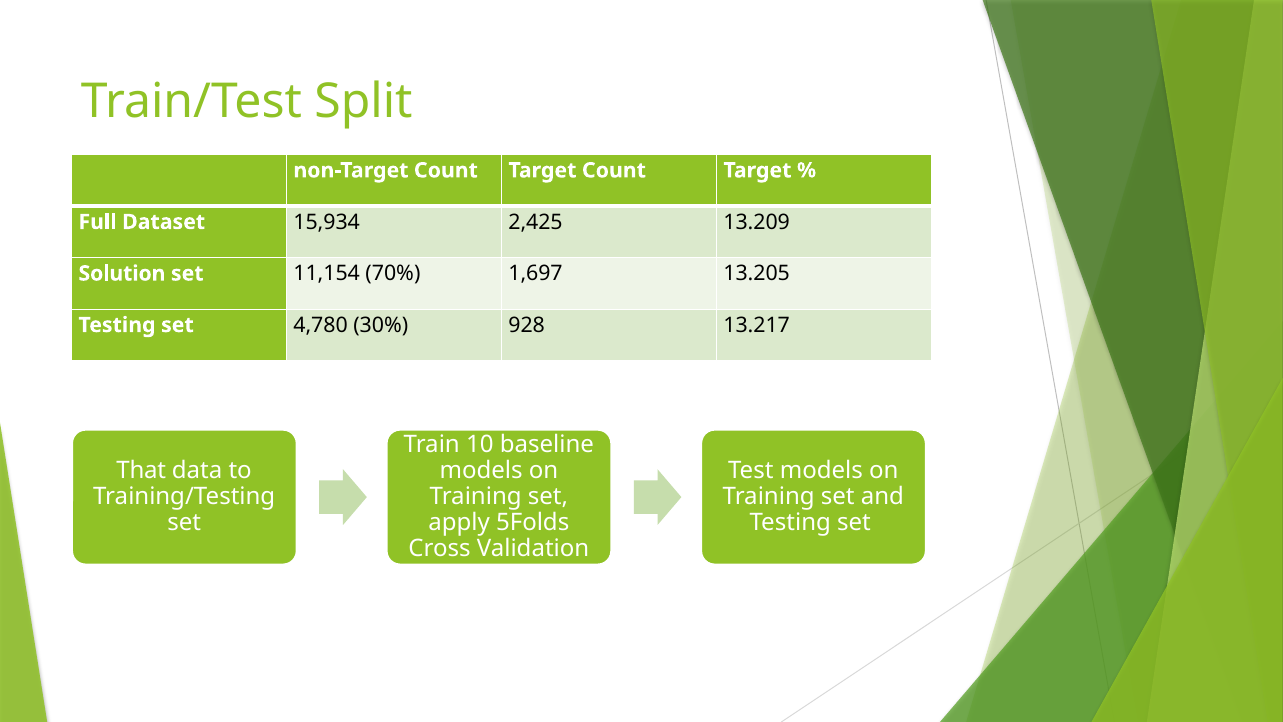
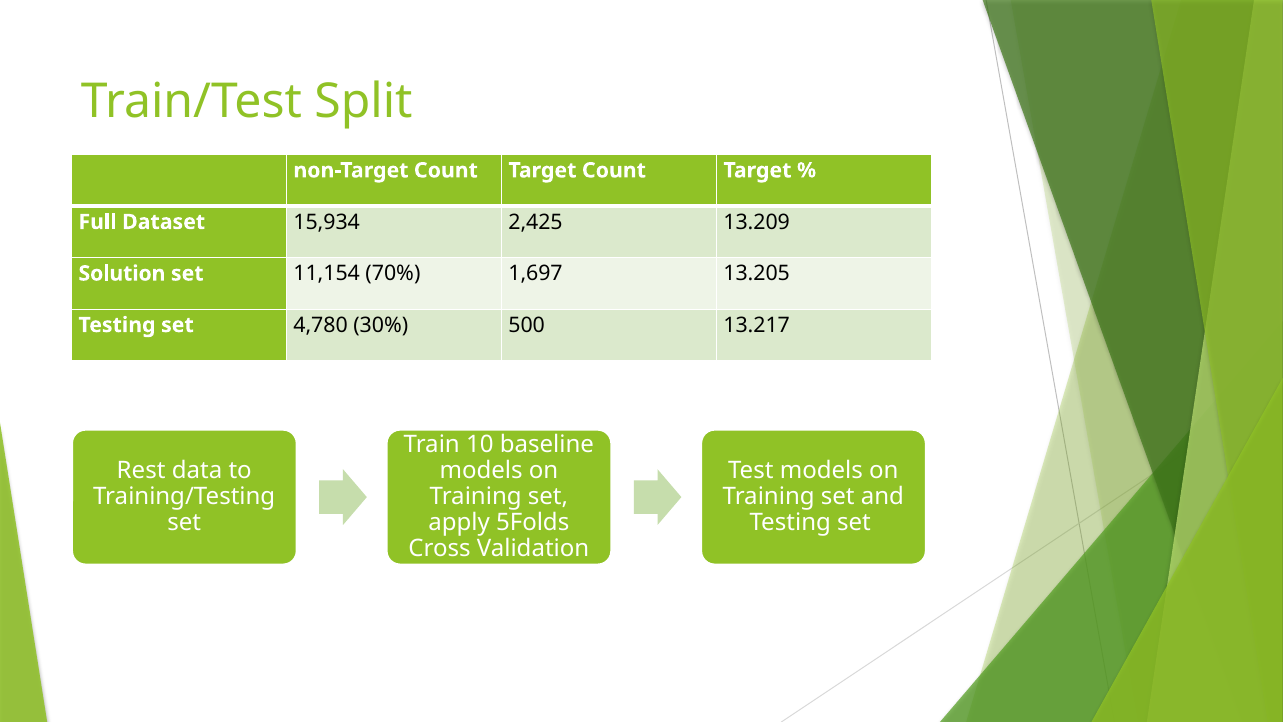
928: 928 -> 500 (527, 325)
That: That -> Rest (141, 471)
